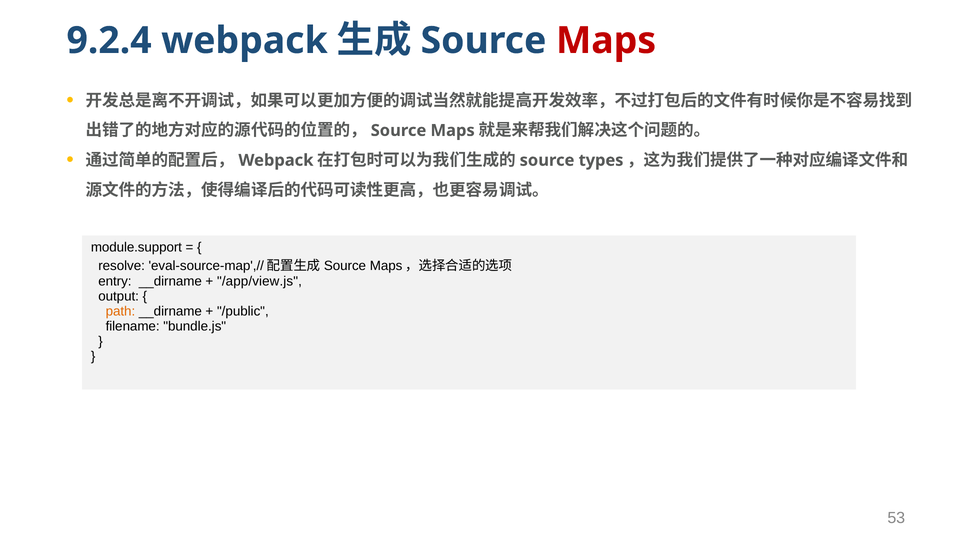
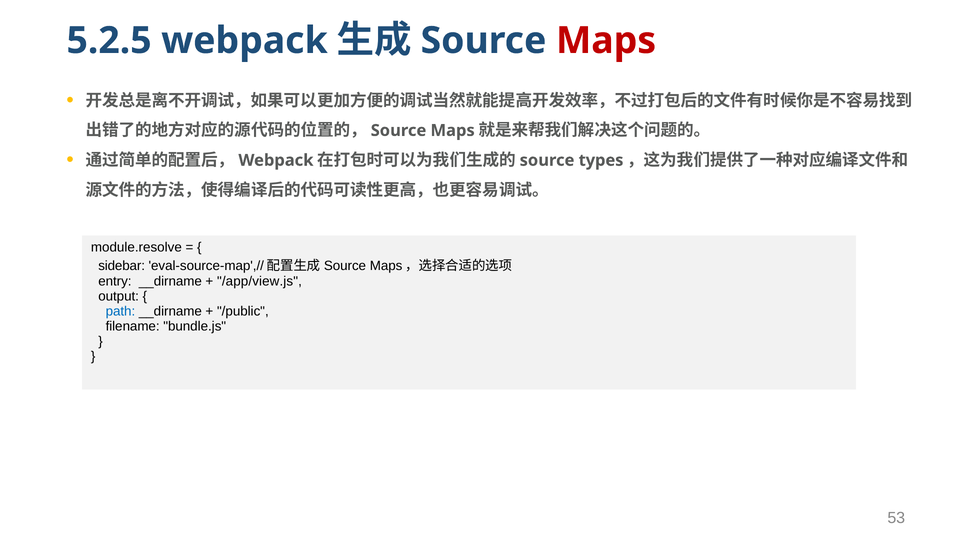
9.2.4: 9.2.4 -> 5.2.5 (109, 41)
module.support: module.support -> module.resolve (136, 247)
resolve: resolve -> sidebar (122, 265)
path colour: orange -> blue (120, 311)
